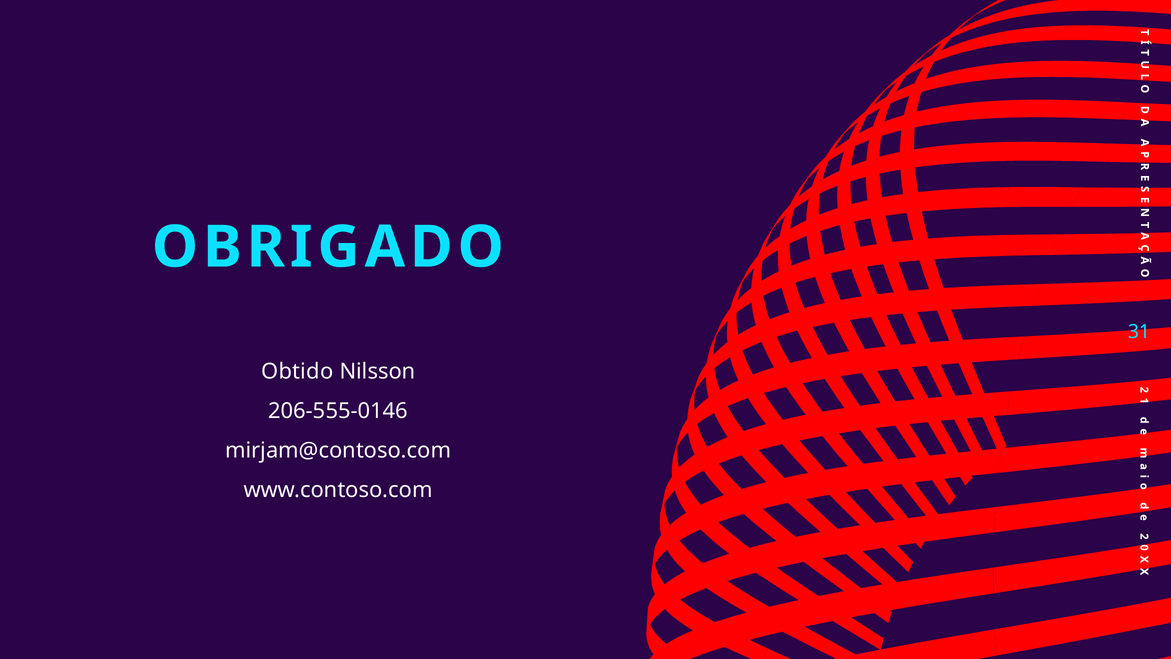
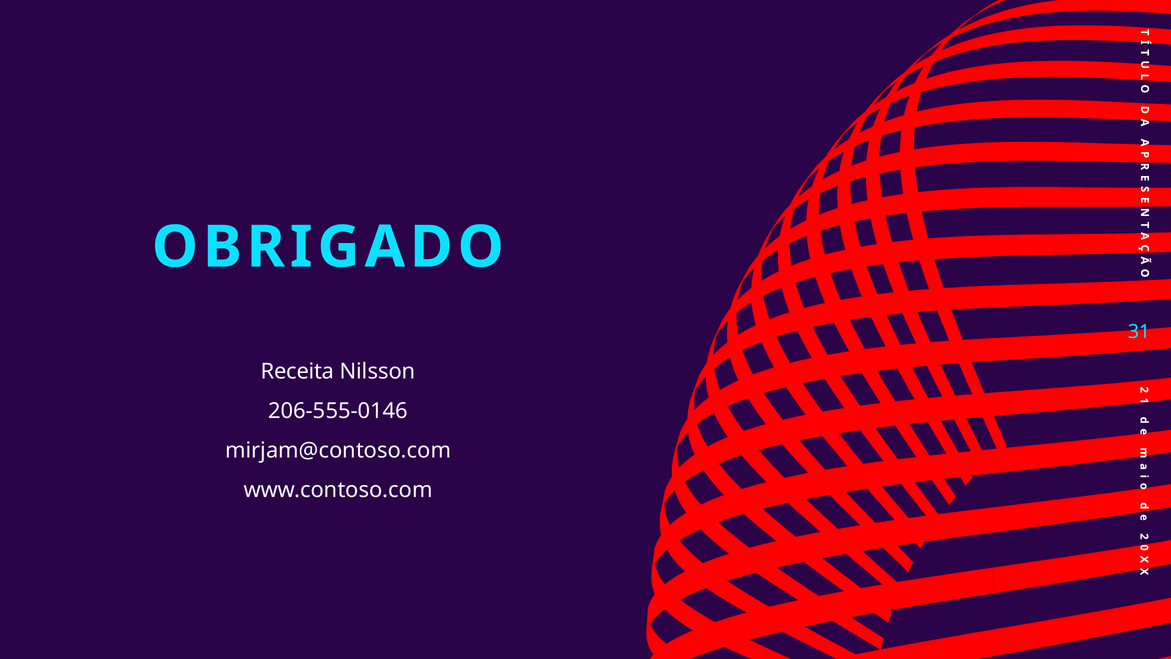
Obtido: Obtido -> Receita (298, 371)
